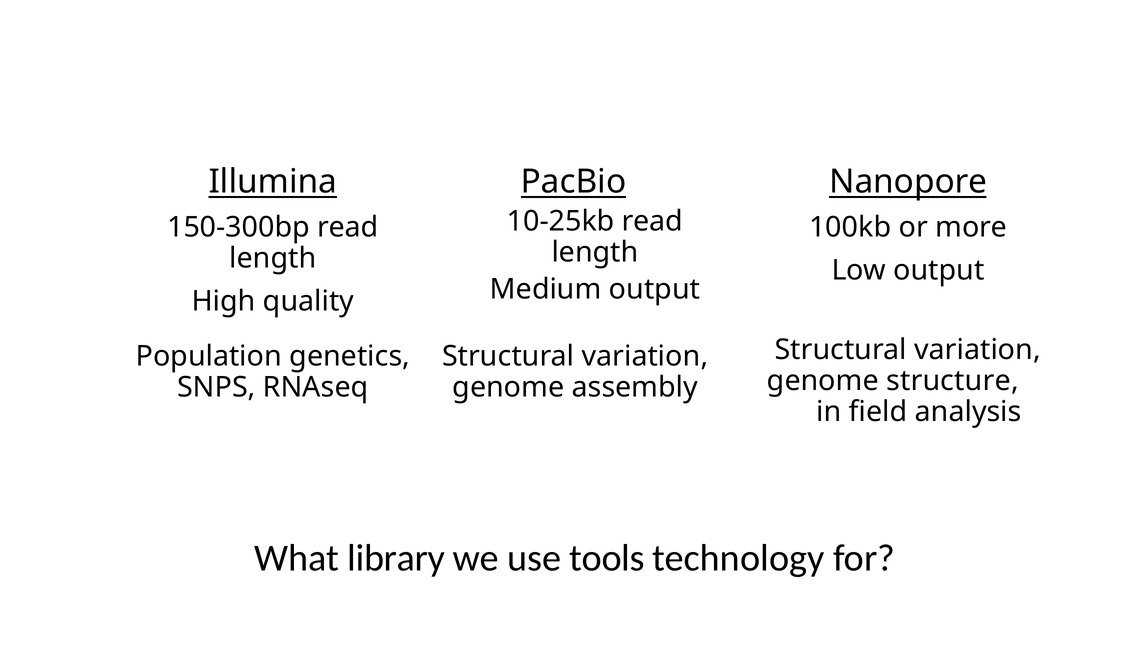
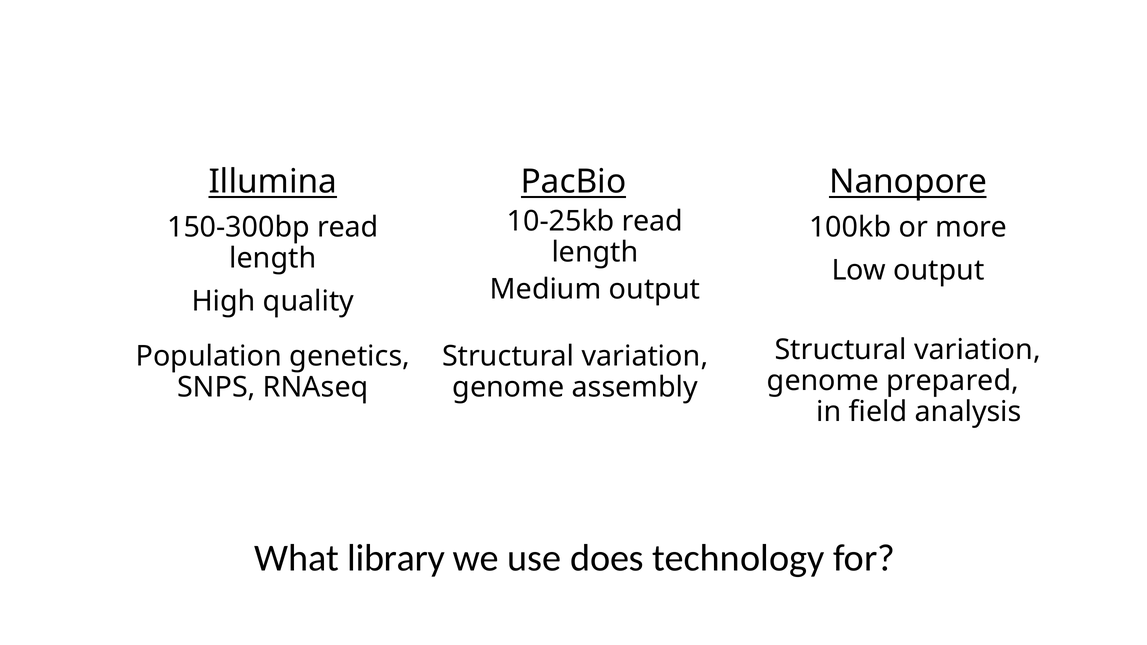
structure: structure -> prepared (952, 381)
tools: tools -> does (607, 558)
